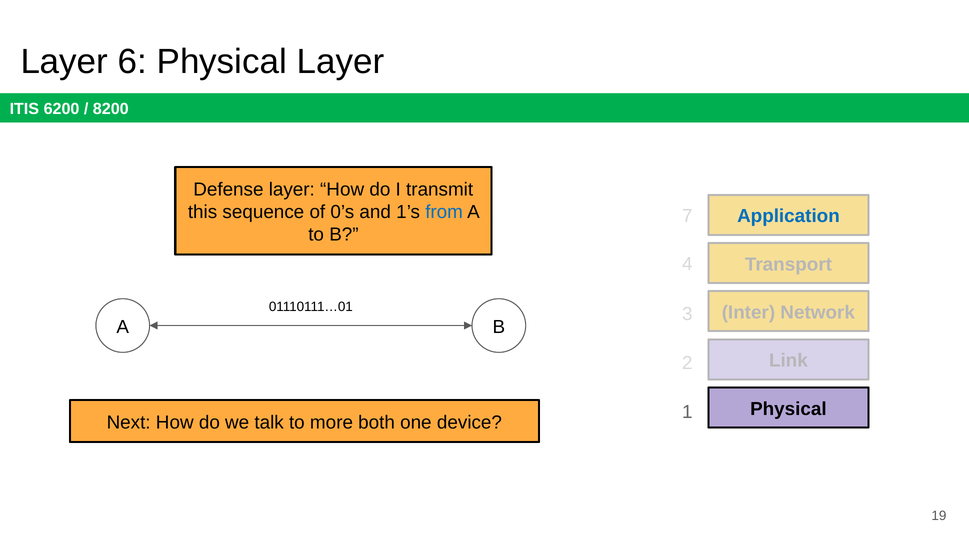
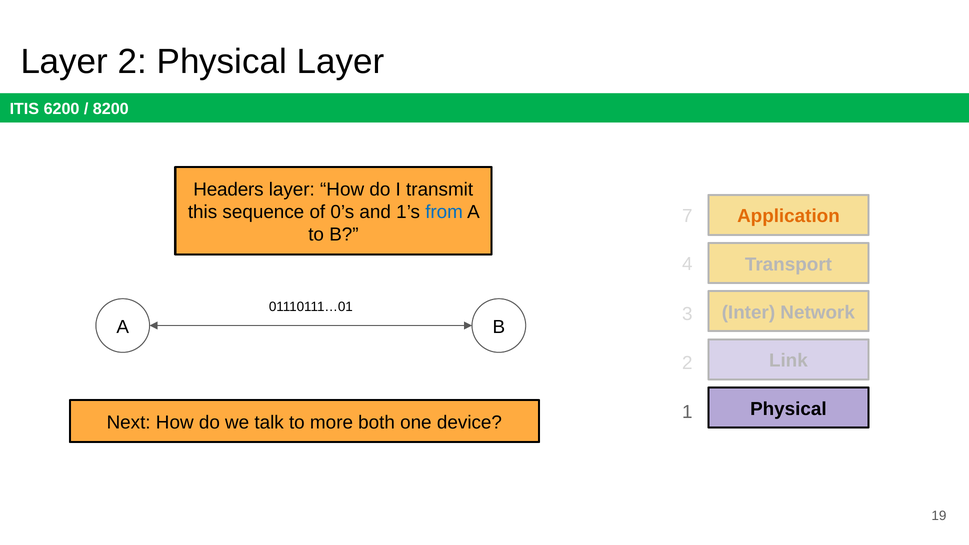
Layer 6: 6 -> 2 (132, 62)
Defense: Defense -> Headers (228, 189)
Application colour: blue -> orange (788, 216)
